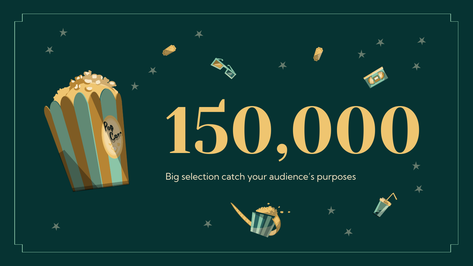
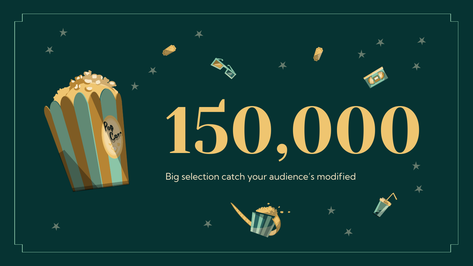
purposes: purposes -> modified (336, 177)
